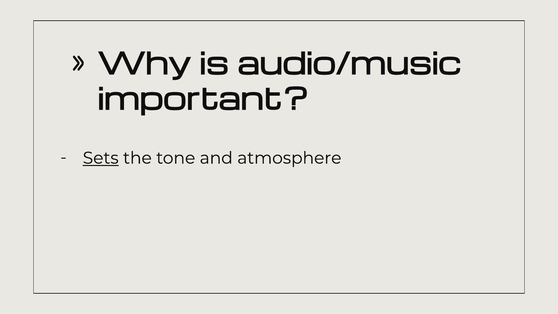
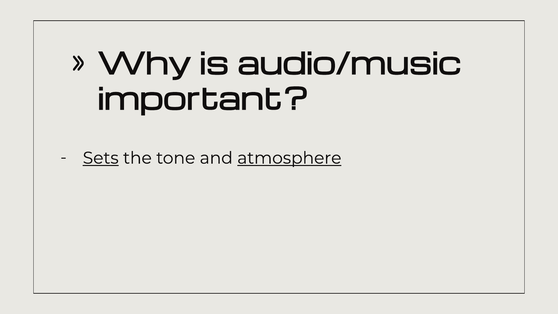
atmosphere underline: none -> present (289, 158)
